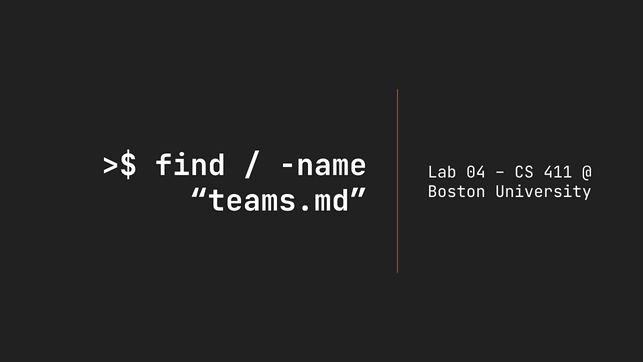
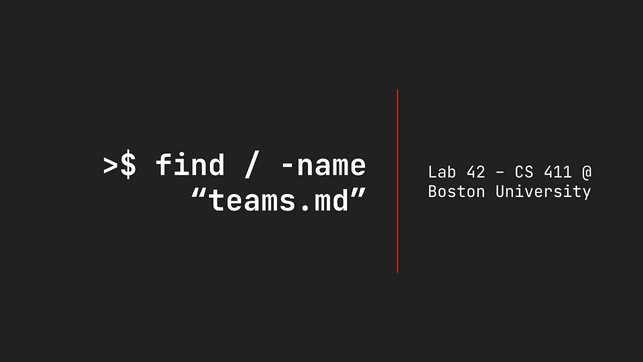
04: 04 -> 42 (476, 172)
